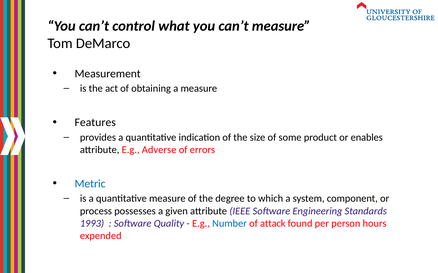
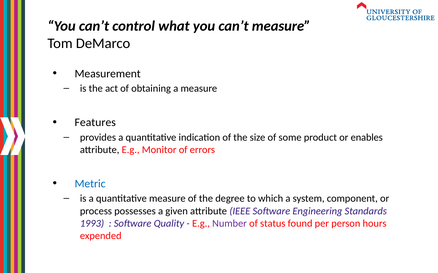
Adverse: Adverse -> Monitor (159, 150)
Number colour: blue -> purple (230, 224)
attack: attack -> status (273, 224)
